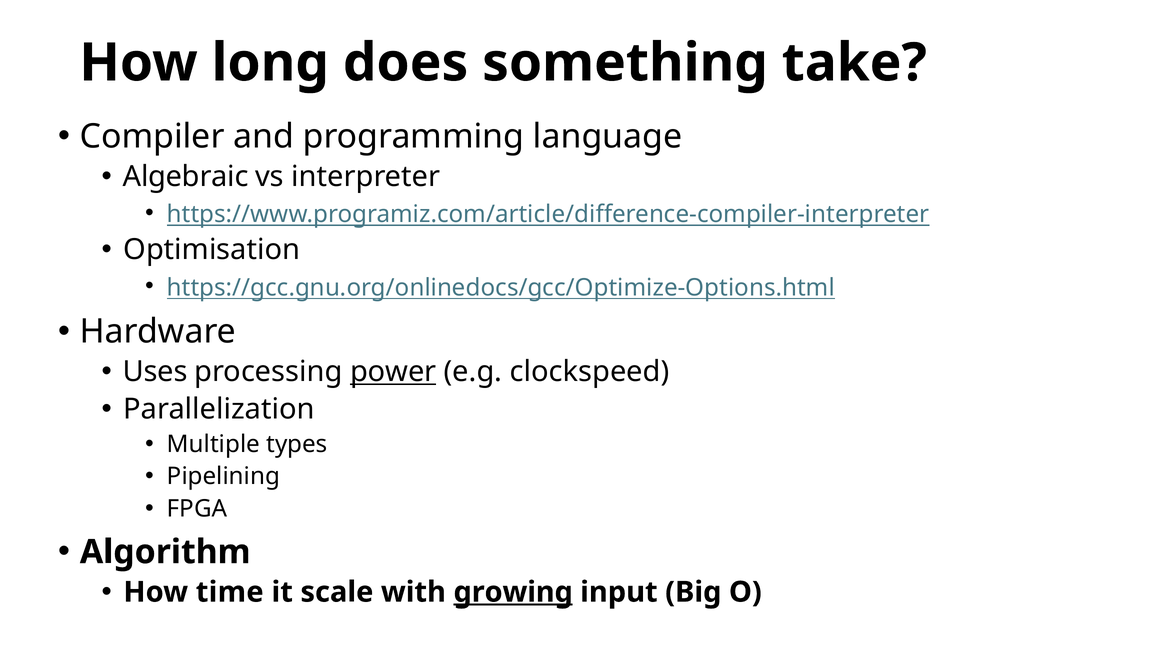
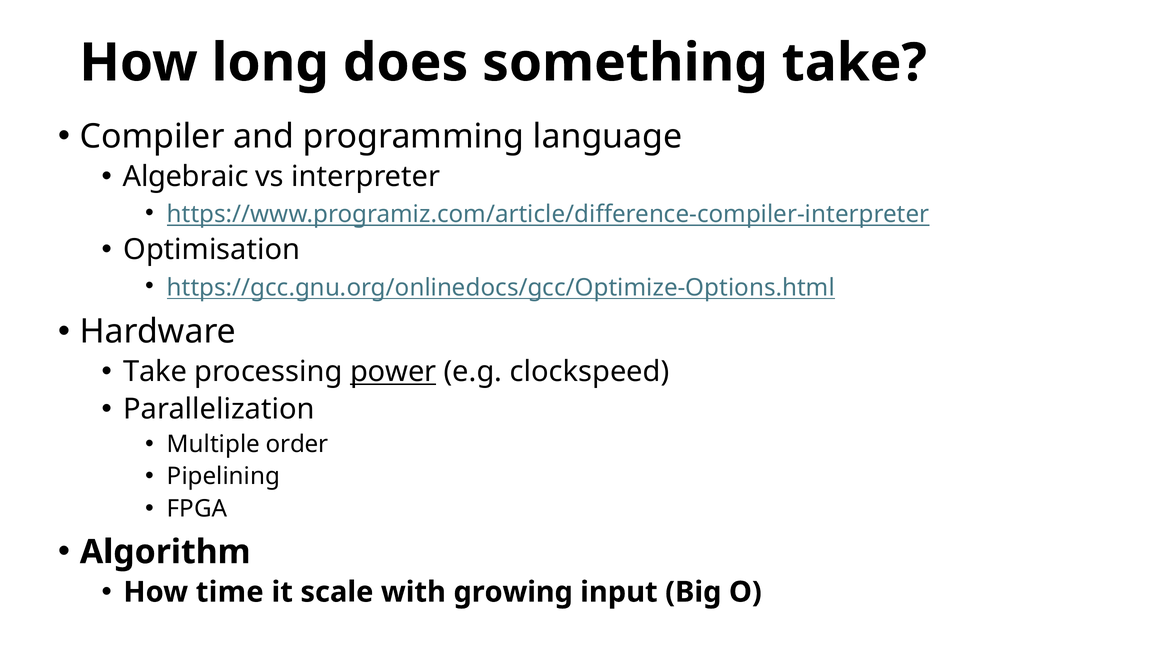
Uses: Uses -> Take (155, 372)
types: types -> order (297, 444)
growing underline: present -> none (513, 592)
